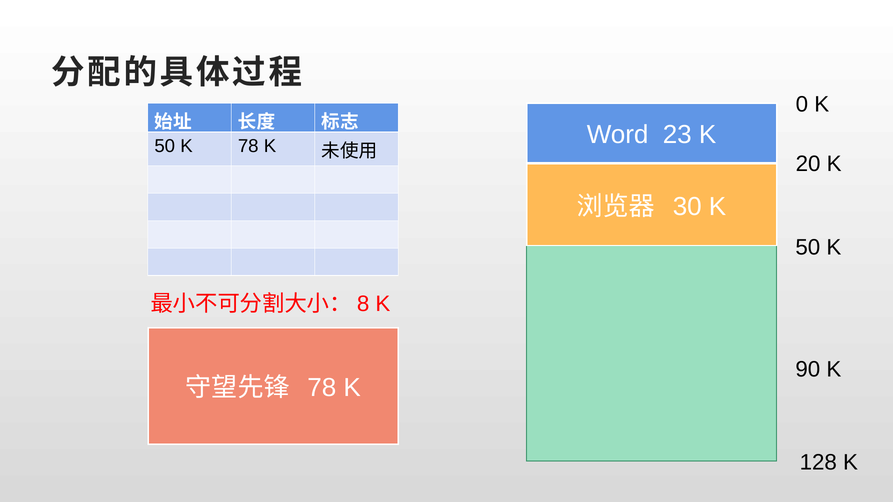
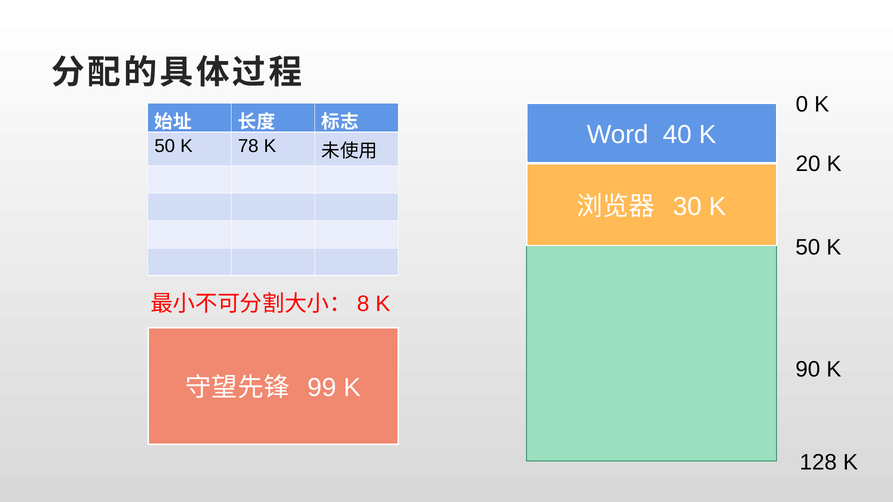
23: 23 -> 40 (677, 135)
78: 78 -> 99 (322, 388)
